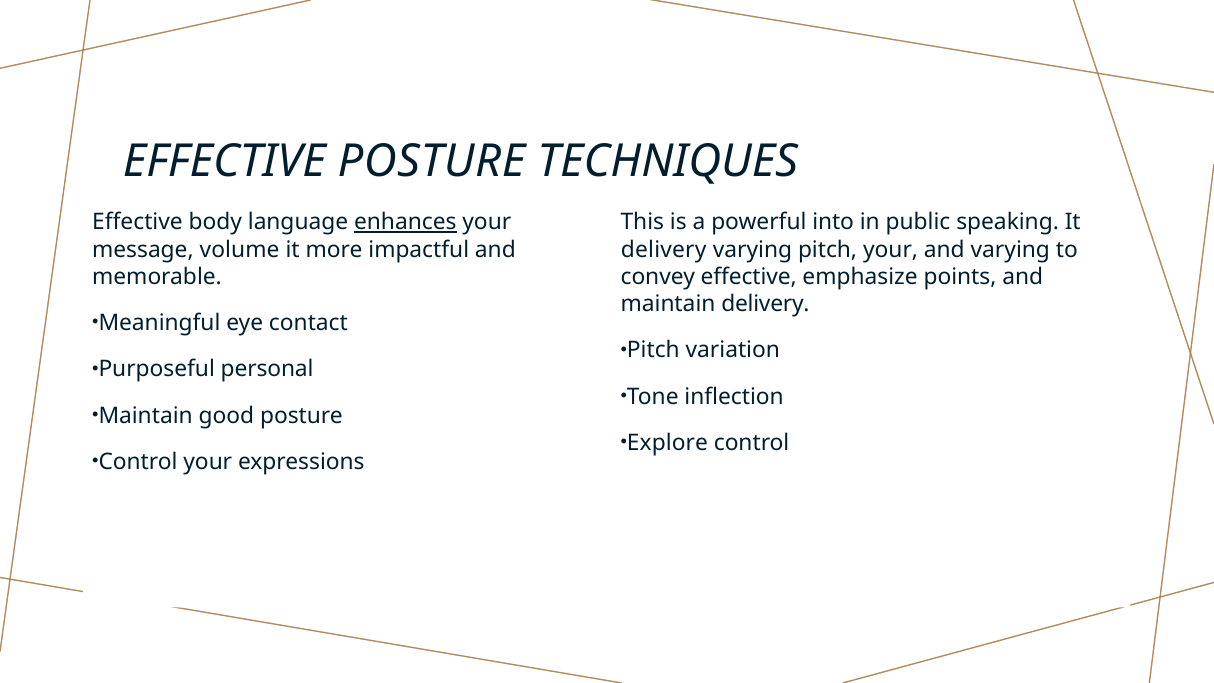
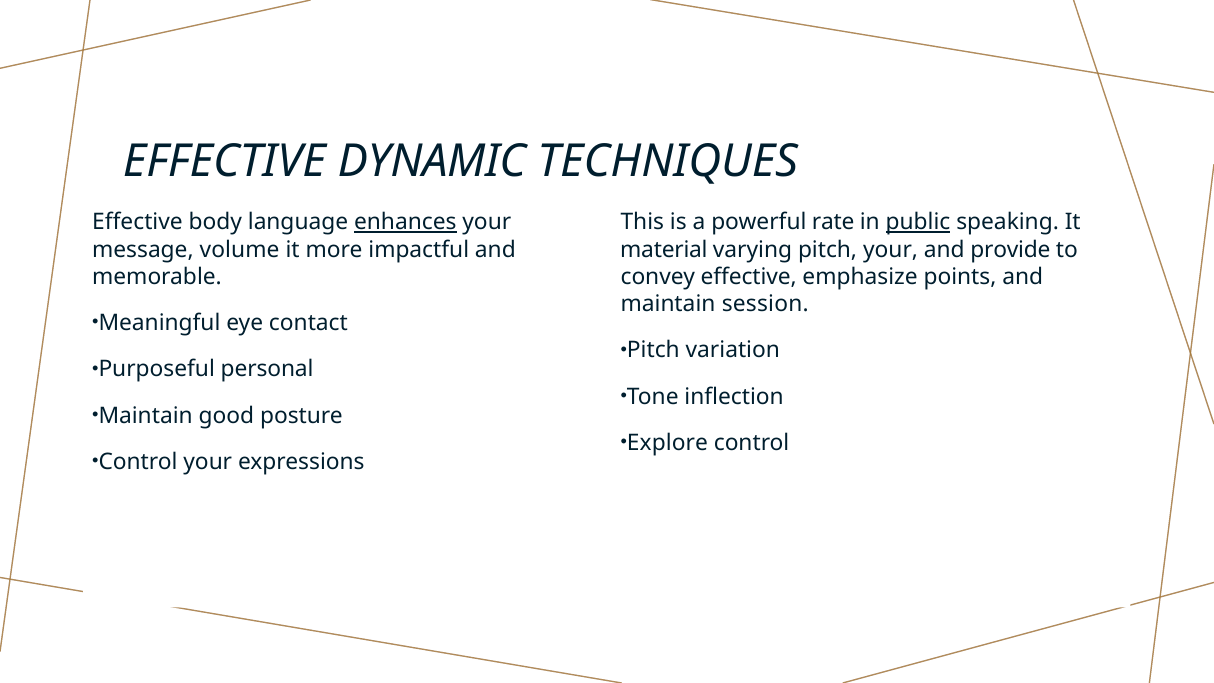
EFFECTIVE POSTURE: POSTURE -> DYNAMIC (432, 161)
into: into -> rate (833, 222)
public underline: none -> present (918, 222)
delivery: delivery -> material (664, 250)
and varying: varying -> provide (1010, 250)
maintain delivery: delivery -> session (765, 304)
